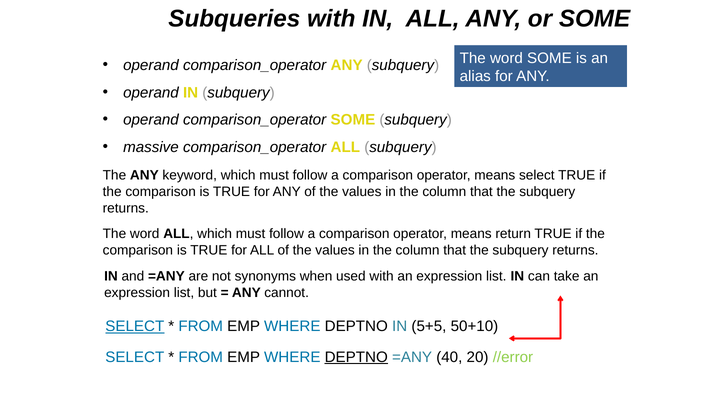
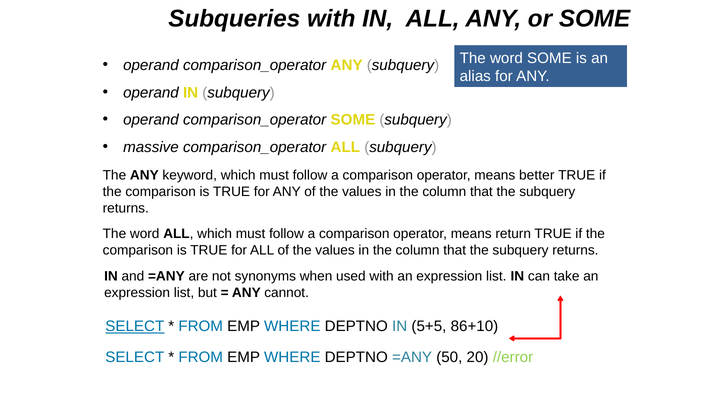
means select: select -> better (537, 175)
50+10: 50+10 -> 86+10 (474, 326)
DEPTNO underline: present -> none (356, 357)
40: 40 -> 50 (449, 357)
